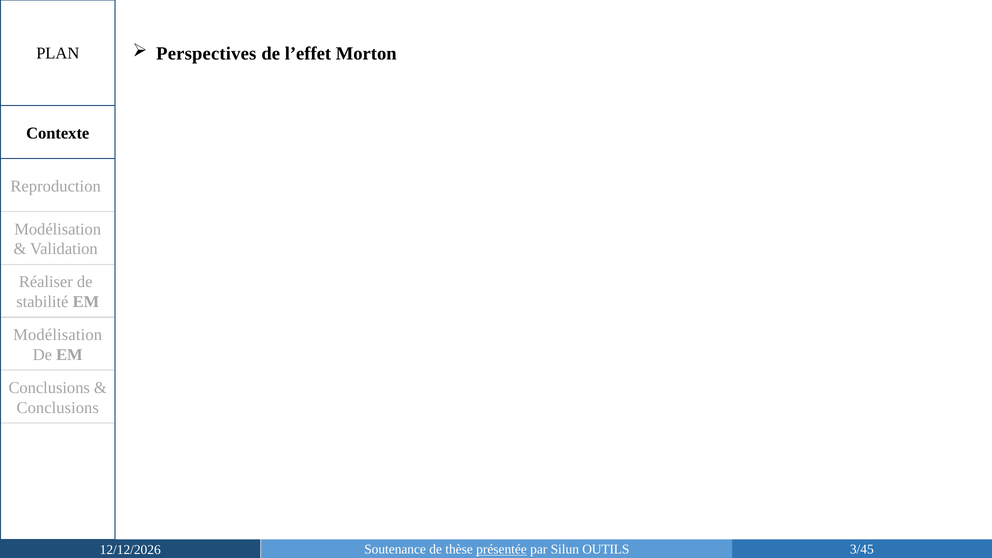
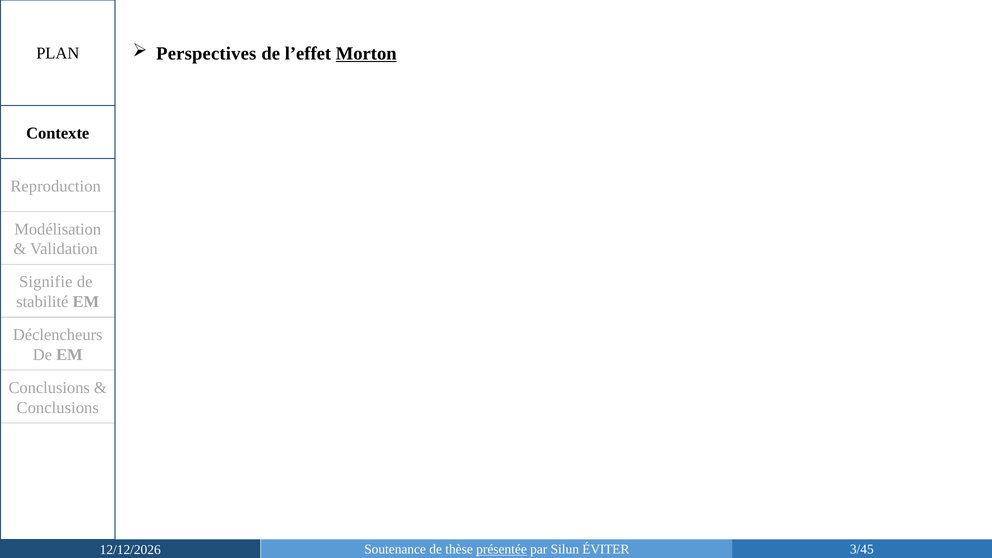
Morton underline: none -> present (366, 54)
Réaliser: Réaliser -> Signifie (46, 282)
Modélisation: Modélisation -> Déclencheurs (58, 335)
OUTILS: OUTILS -> ÉVITER (606, 550)
